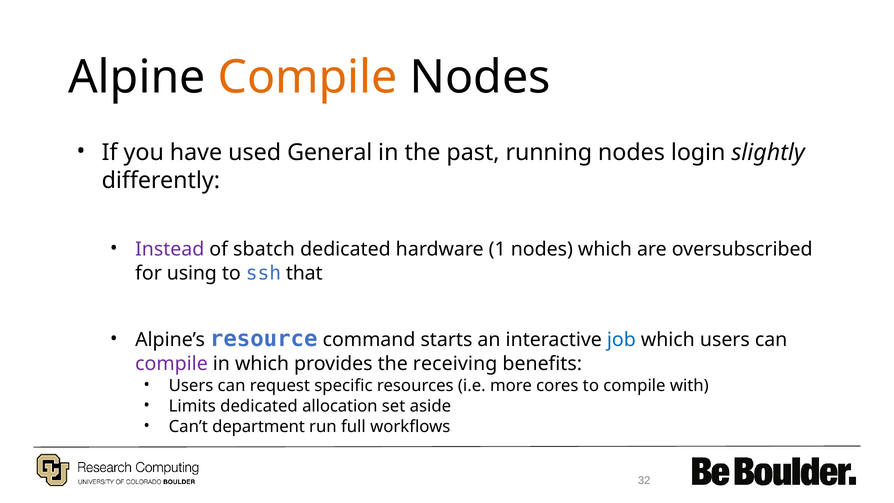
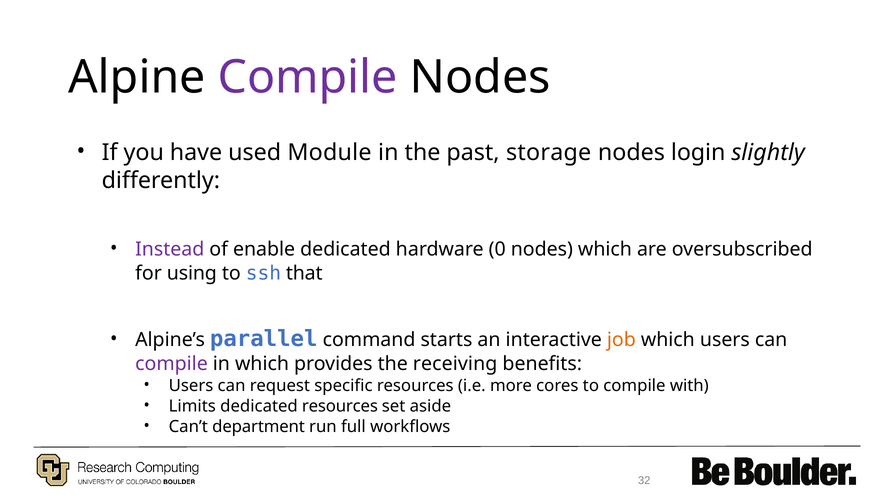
Compile colour: orange -> purple (308, 77)
General: General -> Module (330, 152)
running: running -> storage (549, 152)
sbatch: sbatch -> enable (264, 249)
1: 1 -> 0 (497, 249)
resource: resource -> parallel (264, 339)
job colour: blue -> orange (621, 340)
dedicated allocation: allocation -> resources (340, 406)
